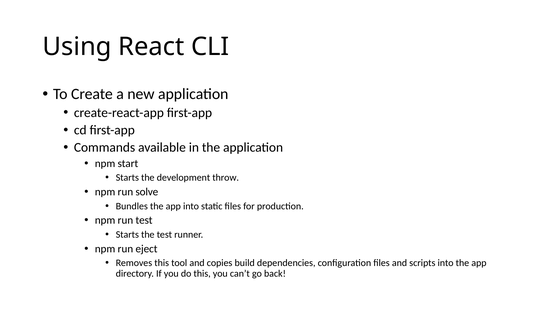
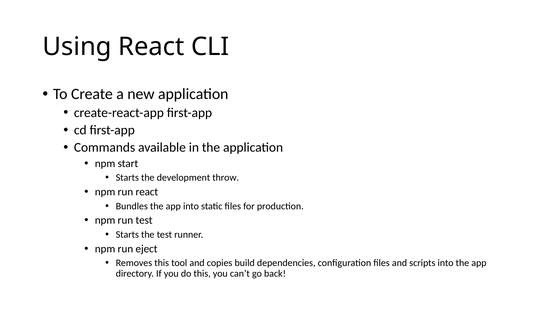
run solve: solve -> react (147, 192)
